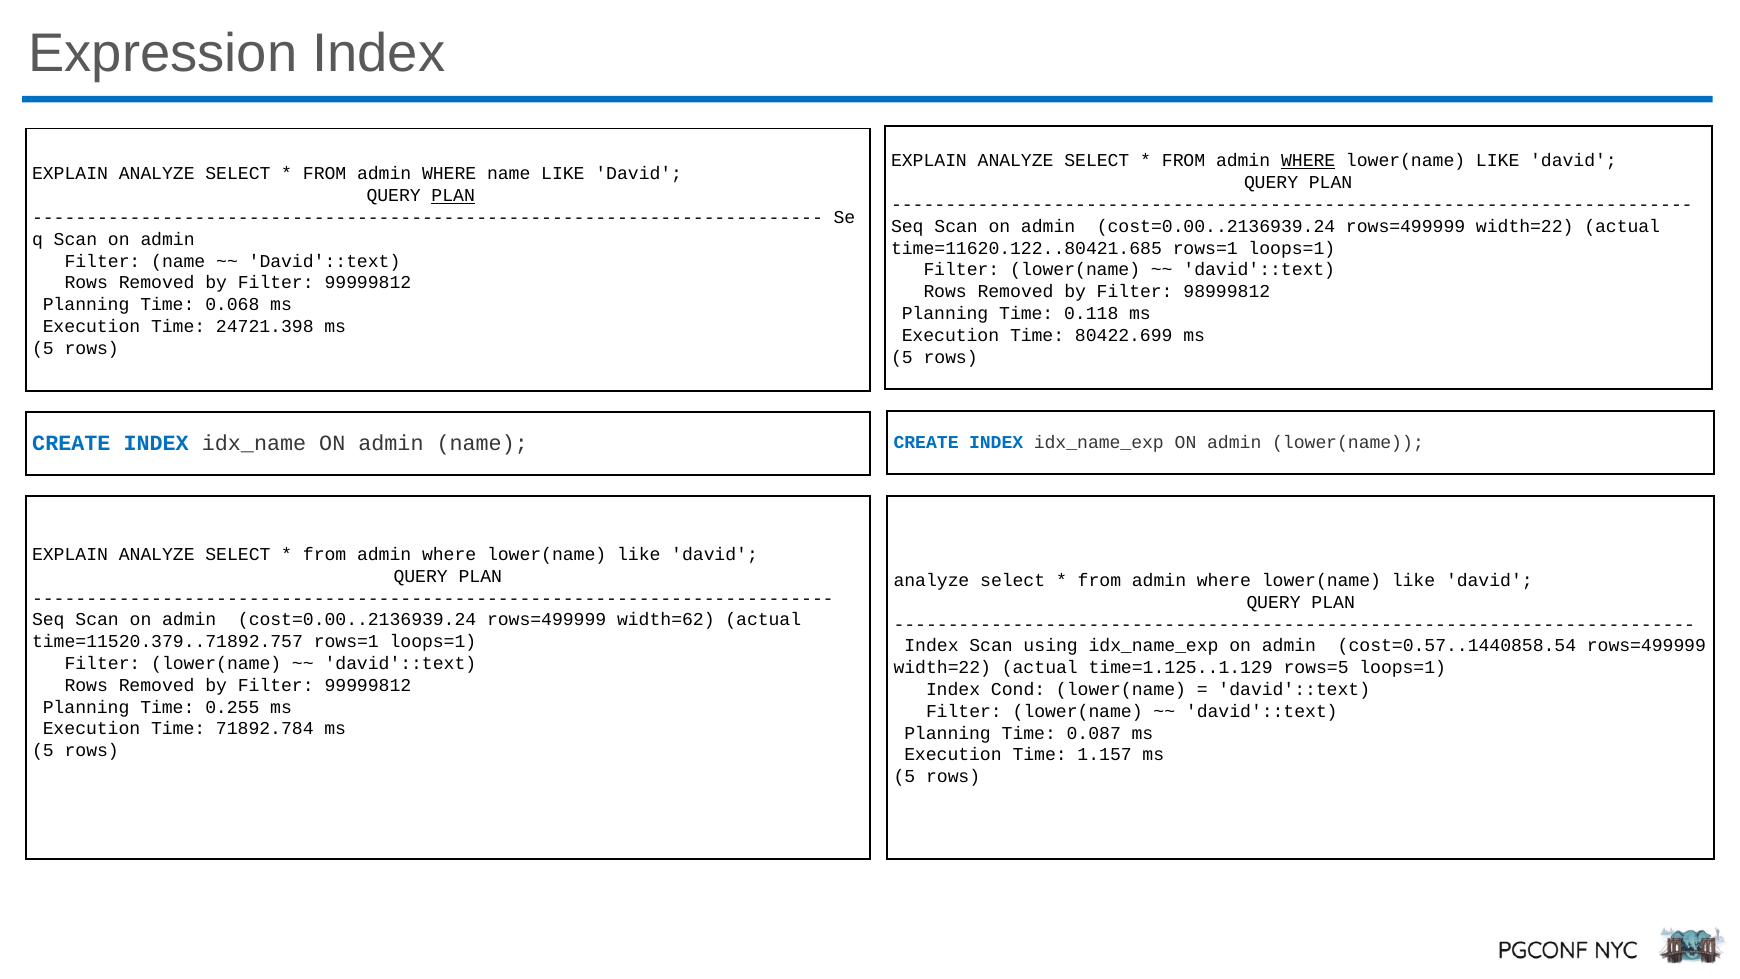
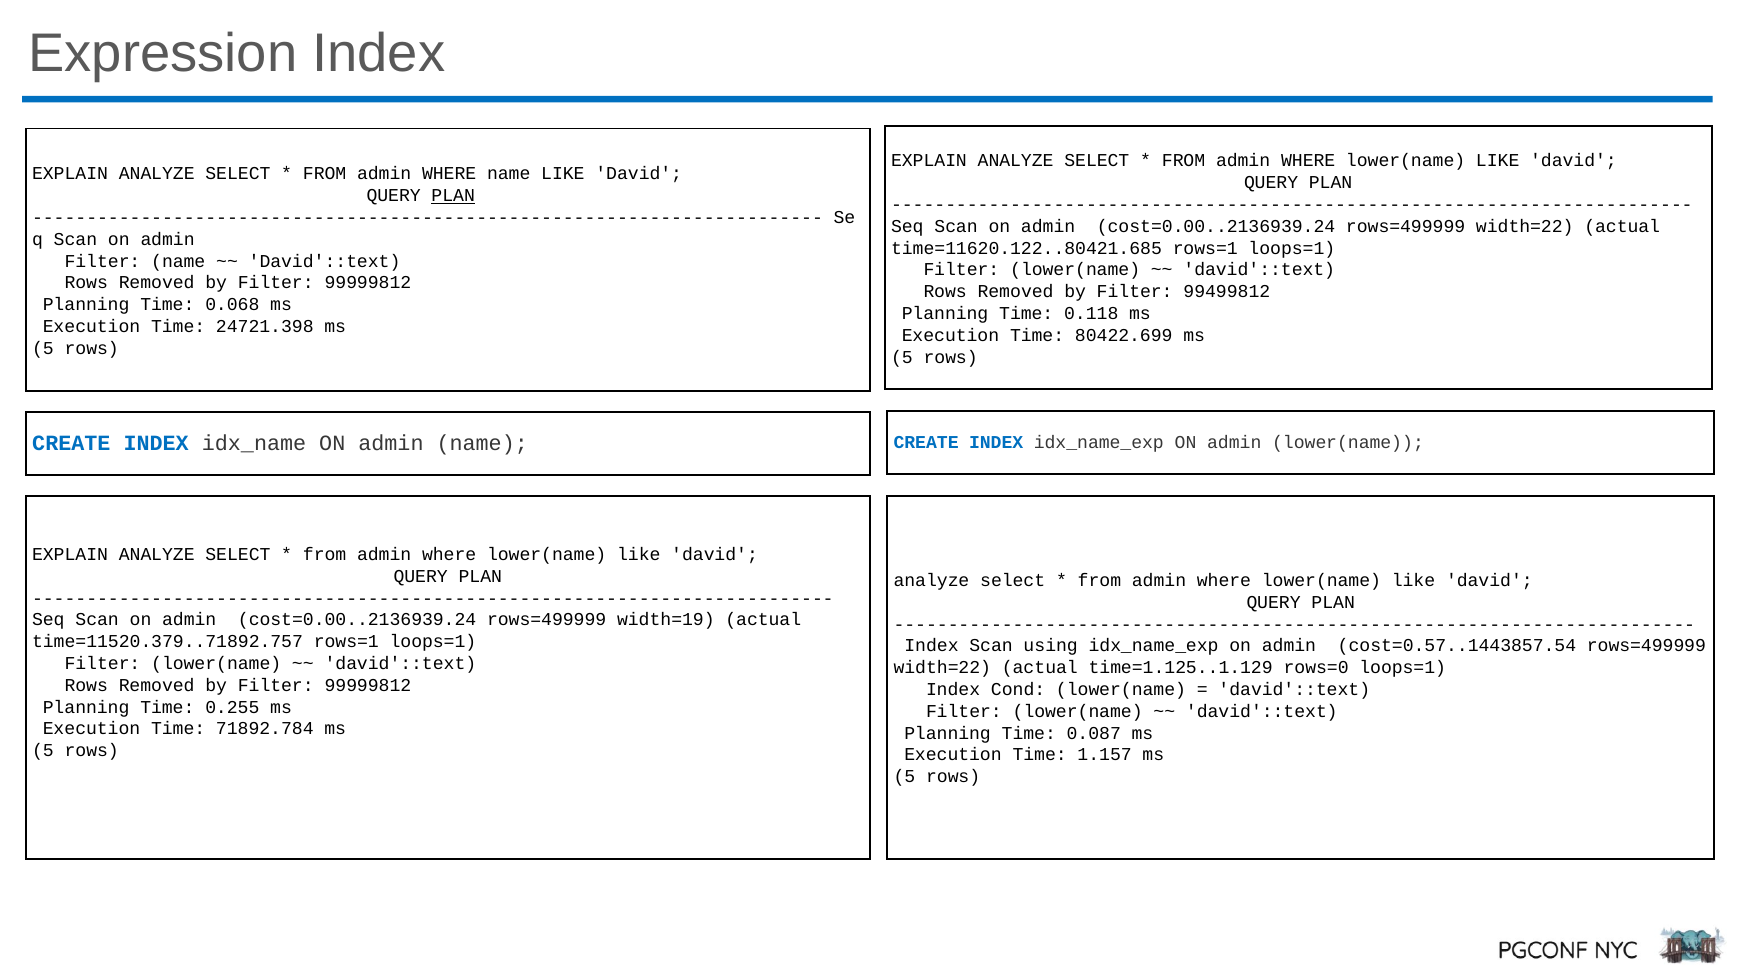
WHERE underline: present -> none (1308, 161)
98999812: 98999812 -> 99499812 (1227, 292)
width=62: width=62 -> width=19 (666, 620)
cost=0.57..1440858.54: cost=0.57..1440858.54 -> cost=0.57..1443857.54 (1457, 646)
rows=5: rows=5 -> rows=0 (1316, 668)
